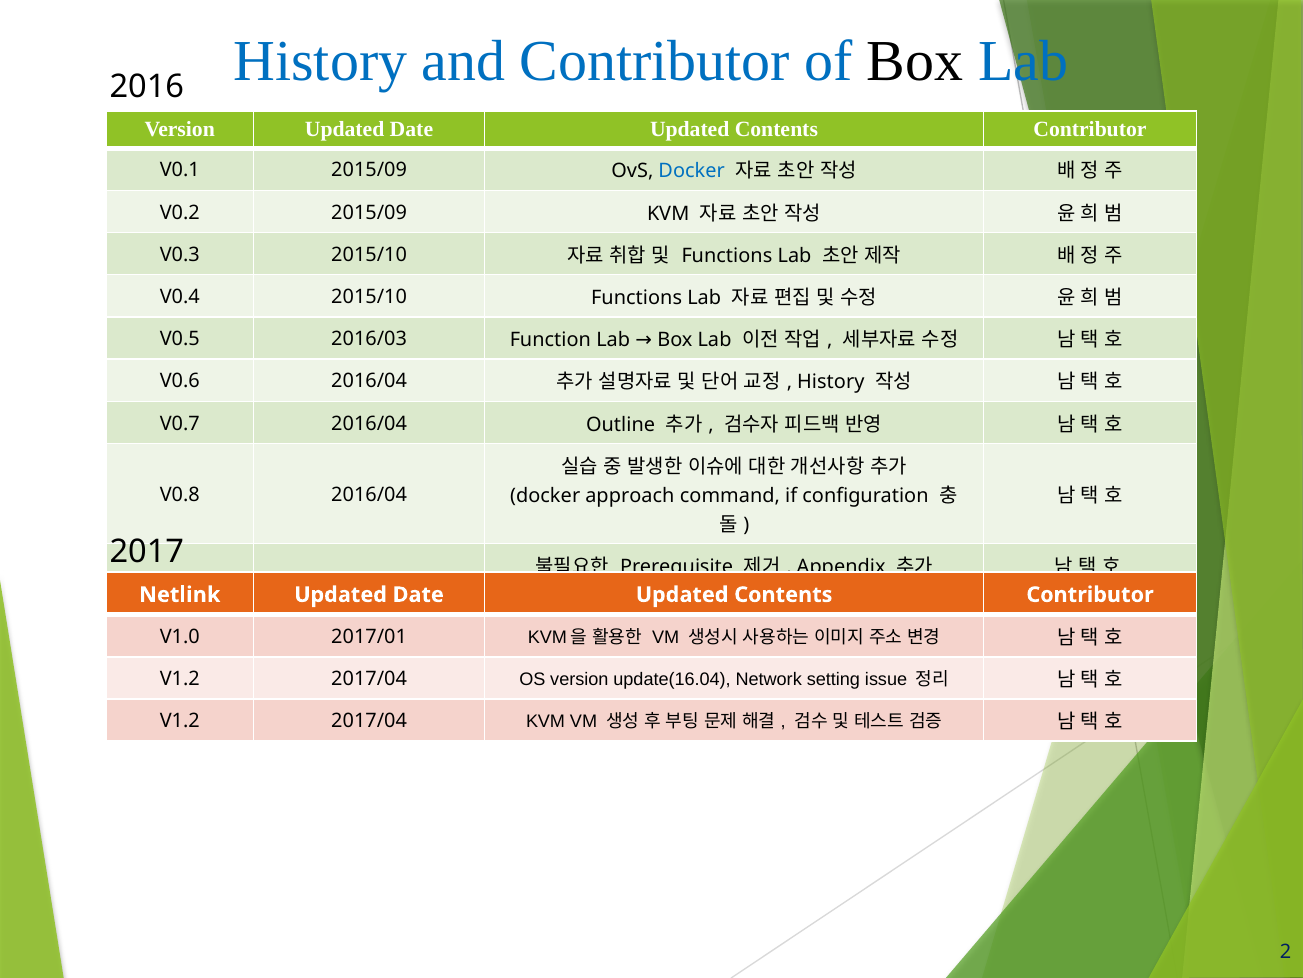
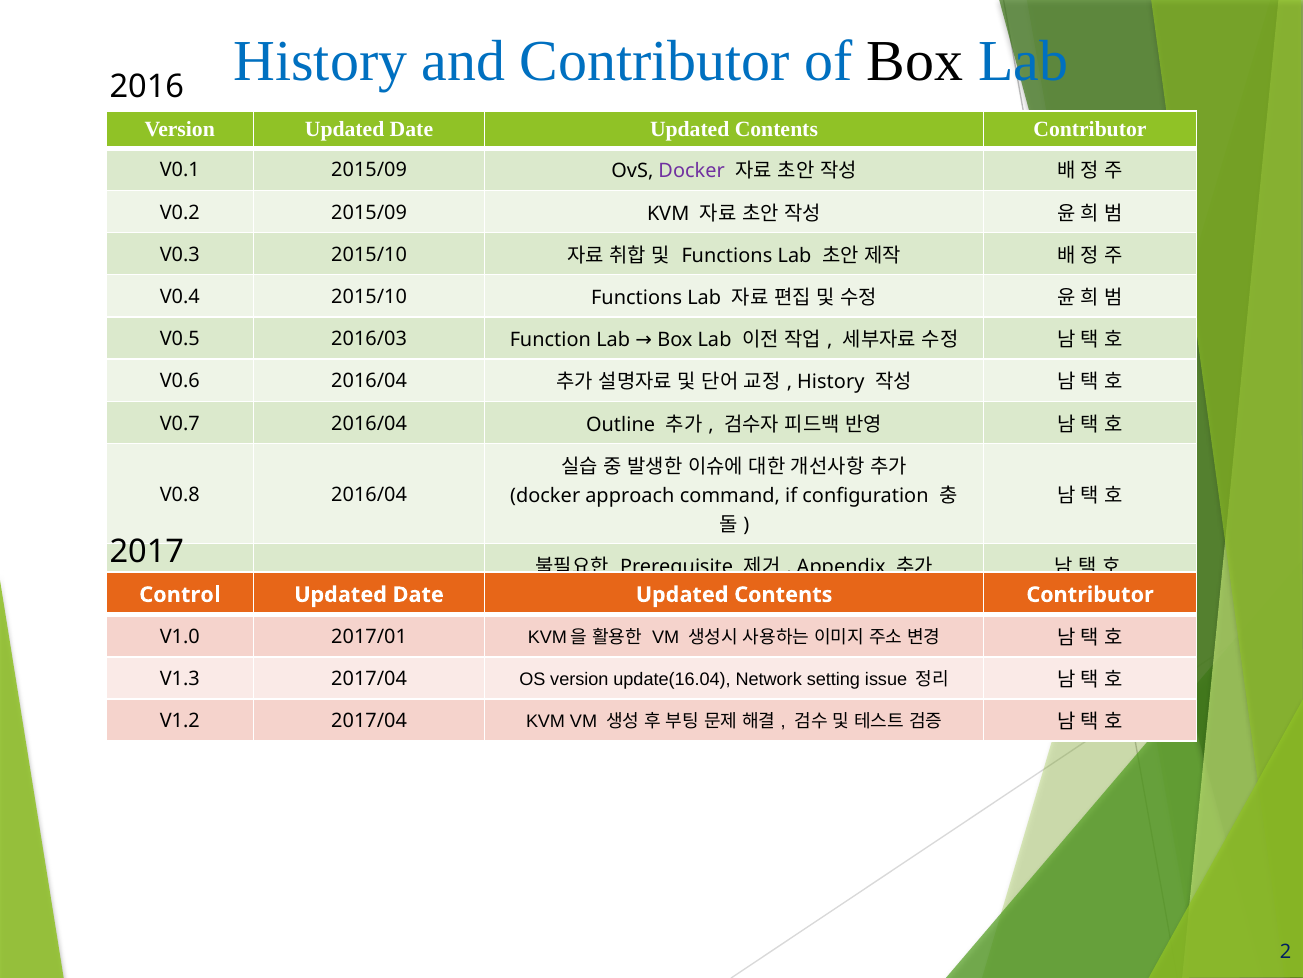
Docker colour: blue -> purple (692, 171)
Netlink: Netlink -> Control (180, 594)
V1.2: V1.2 -> V1.3 (180, 678)
